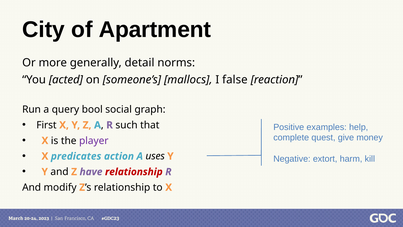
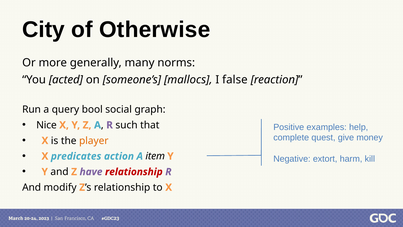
Apartment: Apartment -> Otherwise (155, 30)
detail: detail -> many (140, 63)
First: First -> Nice (47, 125)
player colour: purple -> orange (94, 141)
uses: uses -> item (155, 156)
